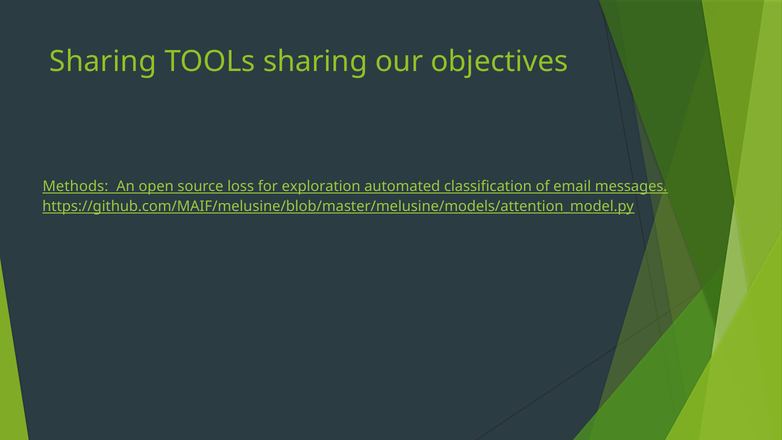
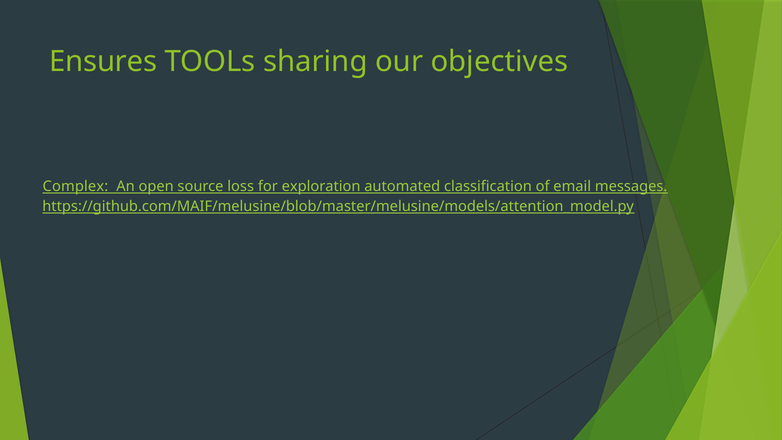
Sharing: Sharing -> Ensures (103, 62)
Methods: Methods -> Complex (75, 186)
